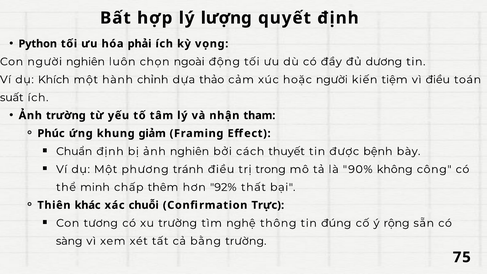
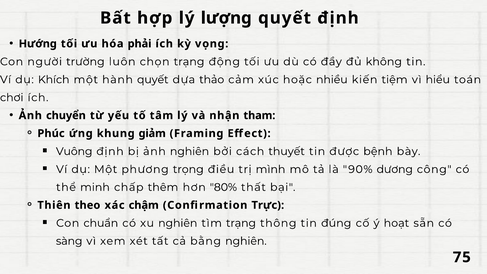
Python: Python -> Hướng (38, 44)
người nghiên: nghiên -> trường (85, 62)
chọn ngoài: ngoài -> trạng (189, 62)
dương: dương -> không (384, 62)
hành chỉnh: chỉnh -> quyết (153, 80)
hoặc người: người -> nhiều (332, 80)
vì điều: điều -> hiểu (438, 80)
suất: suất -> chơi (12, 98)
Ảnh trường: trường -> chuyển (66, 115)
Chuẩn: Chuẩn -> Vuông (74, 151)
tránh: tránh -> trọng (188, 169)
trong: trong -> mình (271, 169)
không: không -> dương (395, 169)
92%: 92% -> 80% (223, 187)
khác: khác -> theo (87, 205)
chuỗi: chuỗi -> chậm (144, 205)
tương: tương -> chuẩn (101, 223)
xu trường: trường -> nghiên (178, 223)
tìm nghệ: nghệ -> trạng (241, 223)
rộng: rộng -> hoạt (396, 223)
bằng trường: trường -> nghiên (246, 241)
